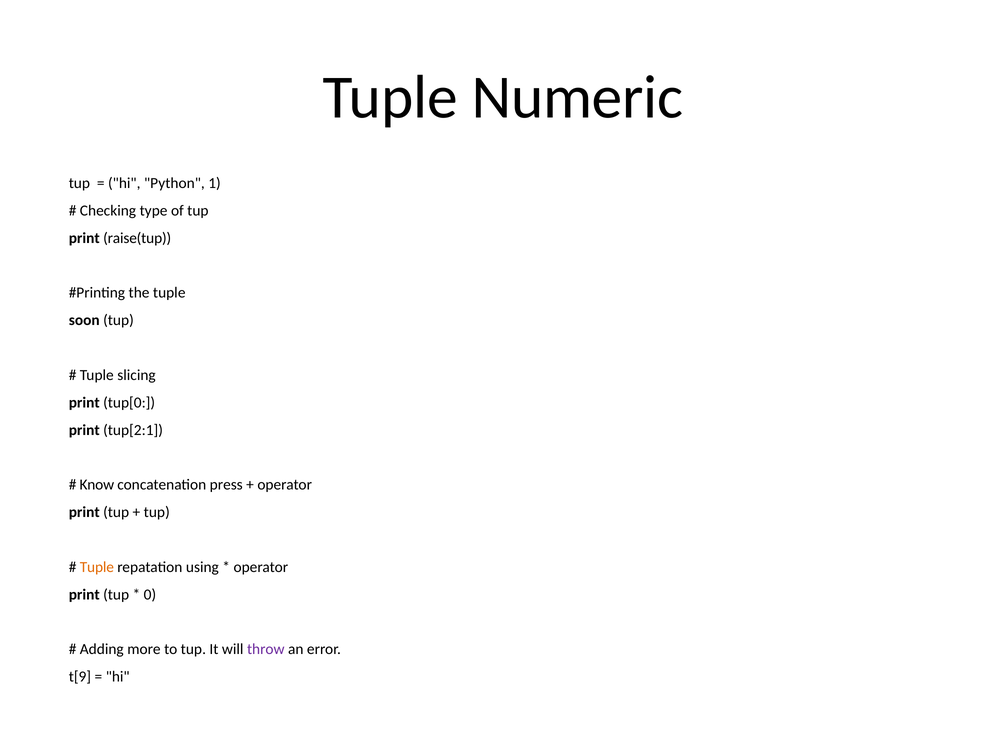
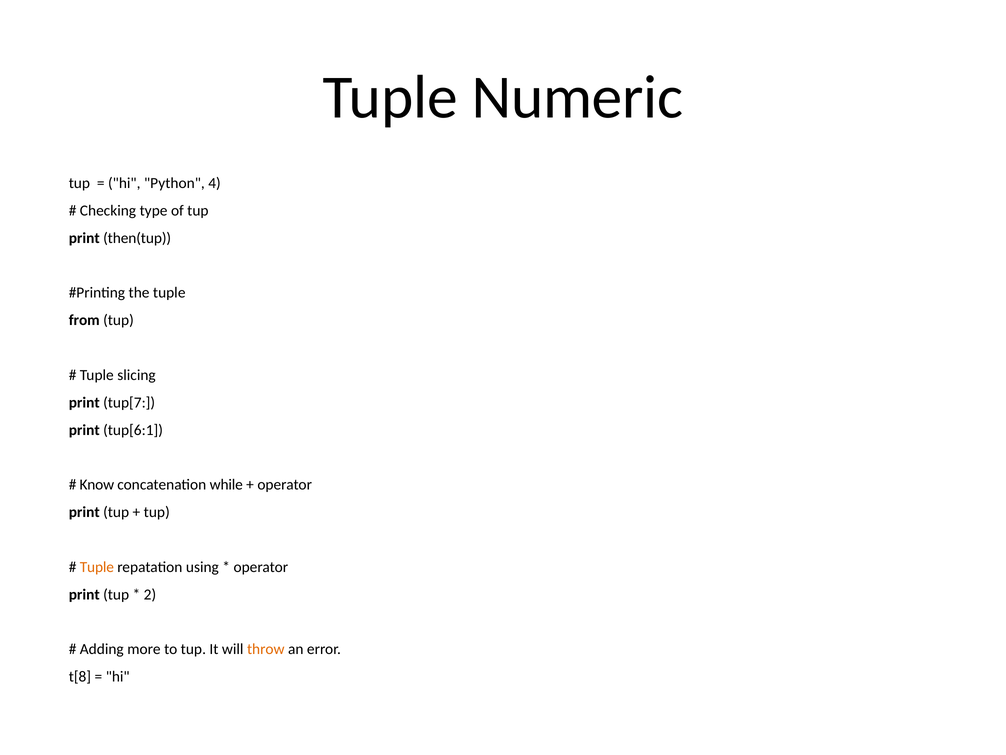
1: 1 -> 4 (214, 183)
raise(tup: raise(tup -> then(tup (137, 238)
soon: soon -> from (84, 320)
tup[0: tup[0 -> tup[7 (129, 402)
tup[2:1: tup[2:1 -> tup[6:1 (133, 430)
press: press -> while (226, 484)
0: 0 -> 2 (150, 594)
throw colour: purple -> orange (266, 649)
t[9: t[9 -> t[8 (80, 676)
